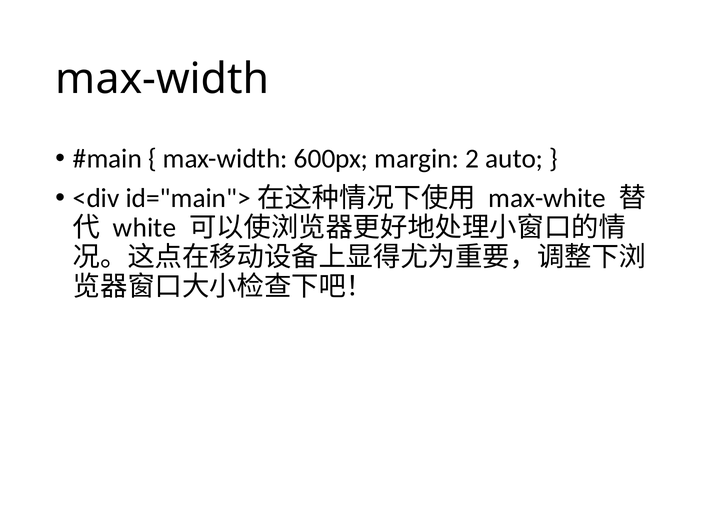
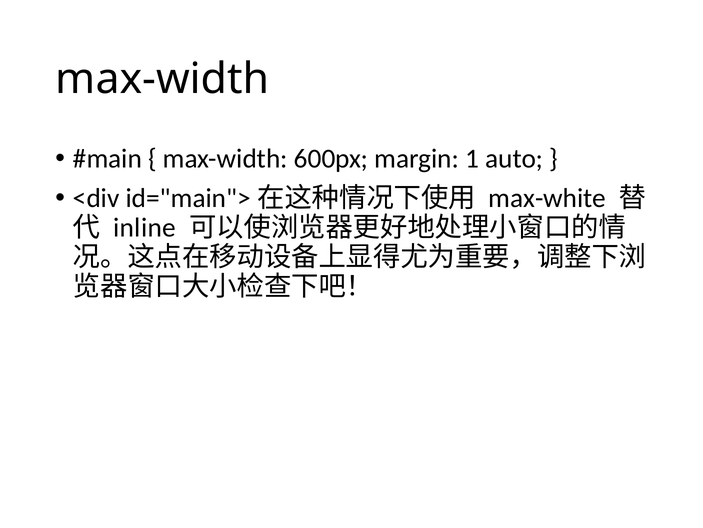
2: 2 -> 1 (472, 158)
white: white -> inline (145, 227)
